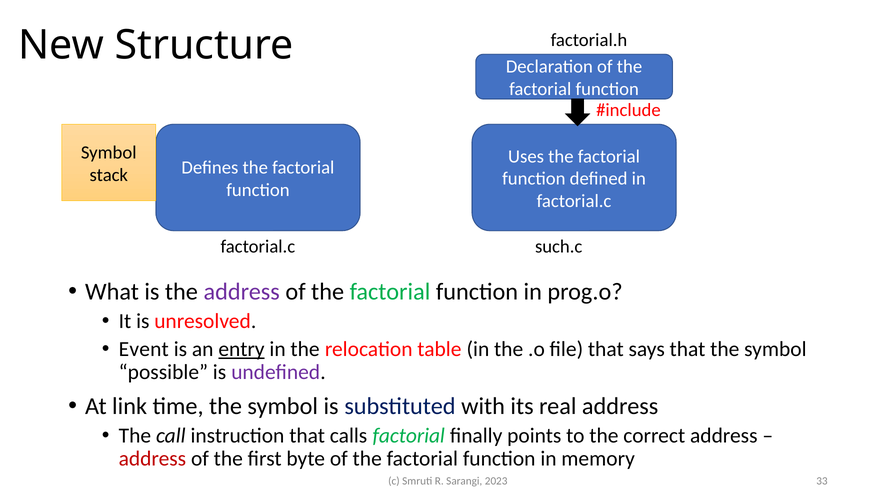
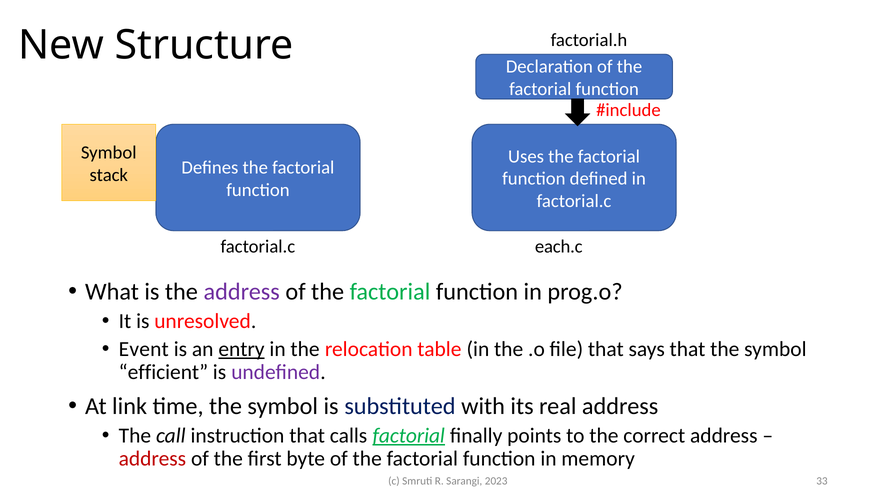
such.c: such.c -> each.c (559, 247)
possible: possible -> efficient (163, 372)
factorial underline: none -> present (409, 435)
